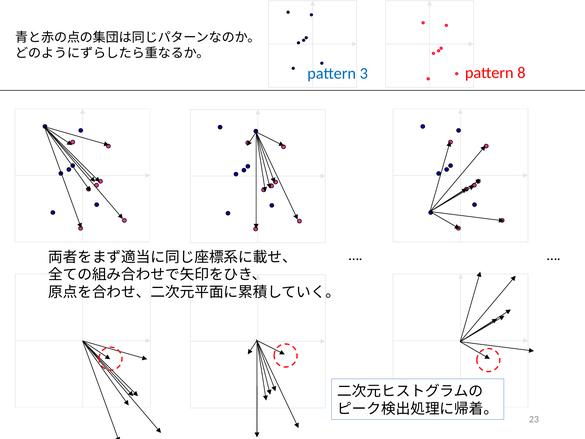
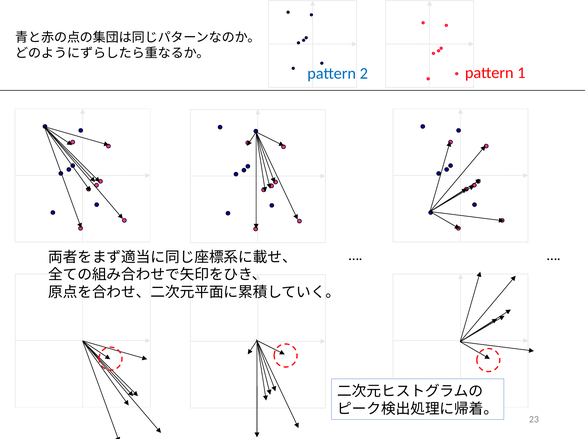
3: 3 -> 2 (364, 73)
8: 8 -> 1 (521, 73)
